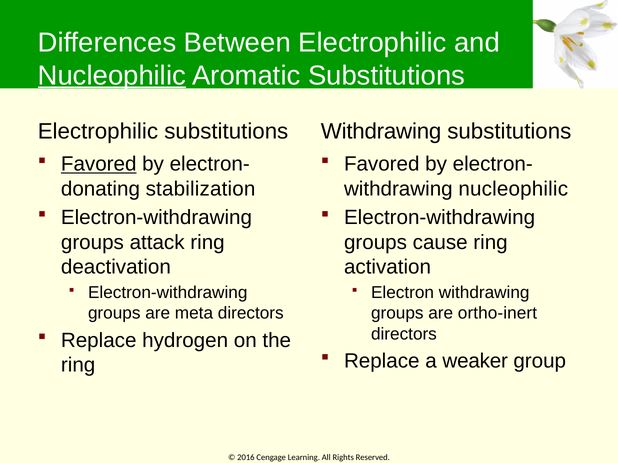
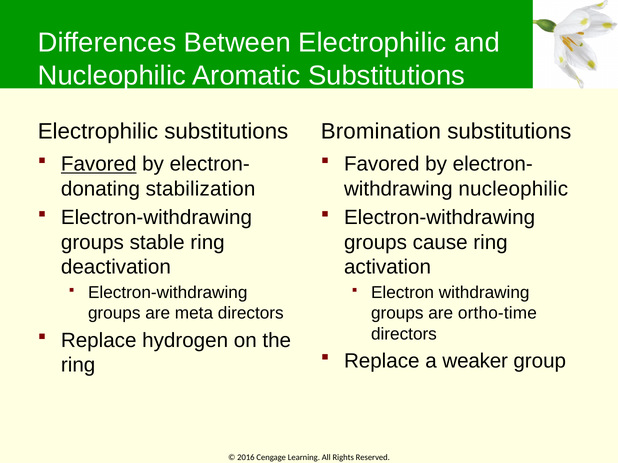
Nucleophilic underline: present -> none (112, 76)
Withdrawing: Withdrawing -> Bromination (381, 132)
attack: attack -> stable (157, 242)
ortho-inert: ortho-inert -> ortho-time (497, 314)
